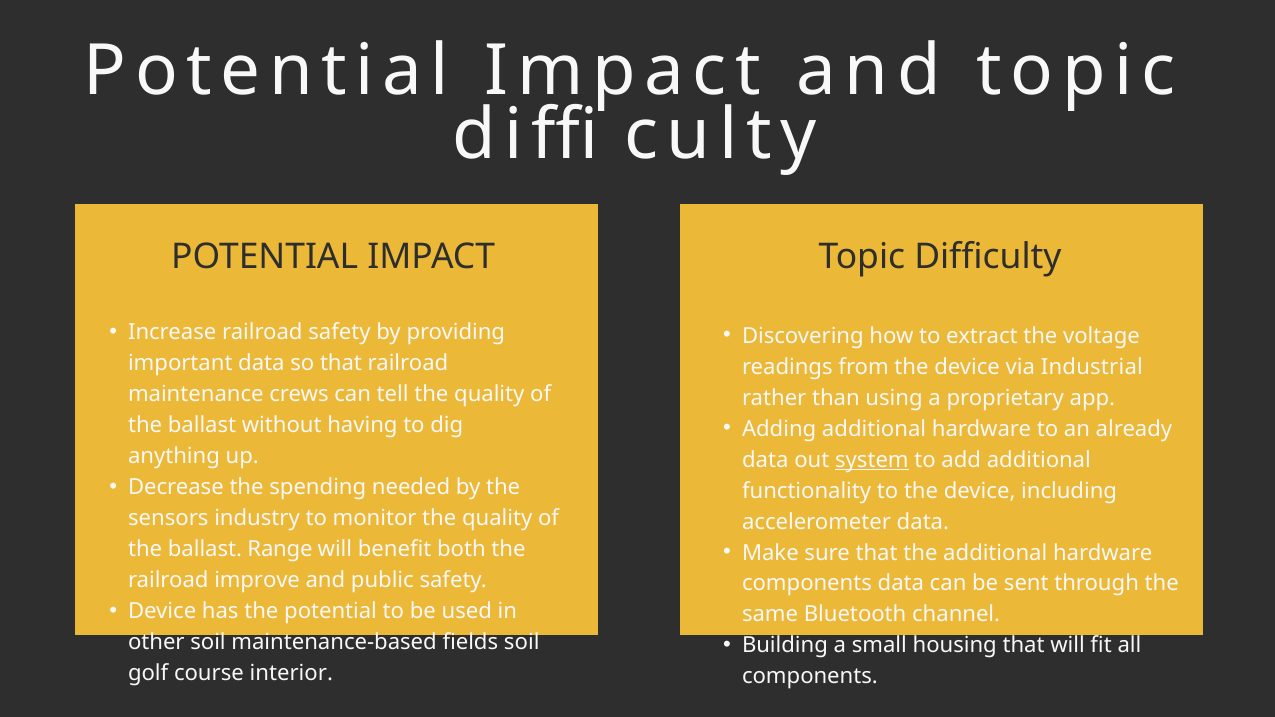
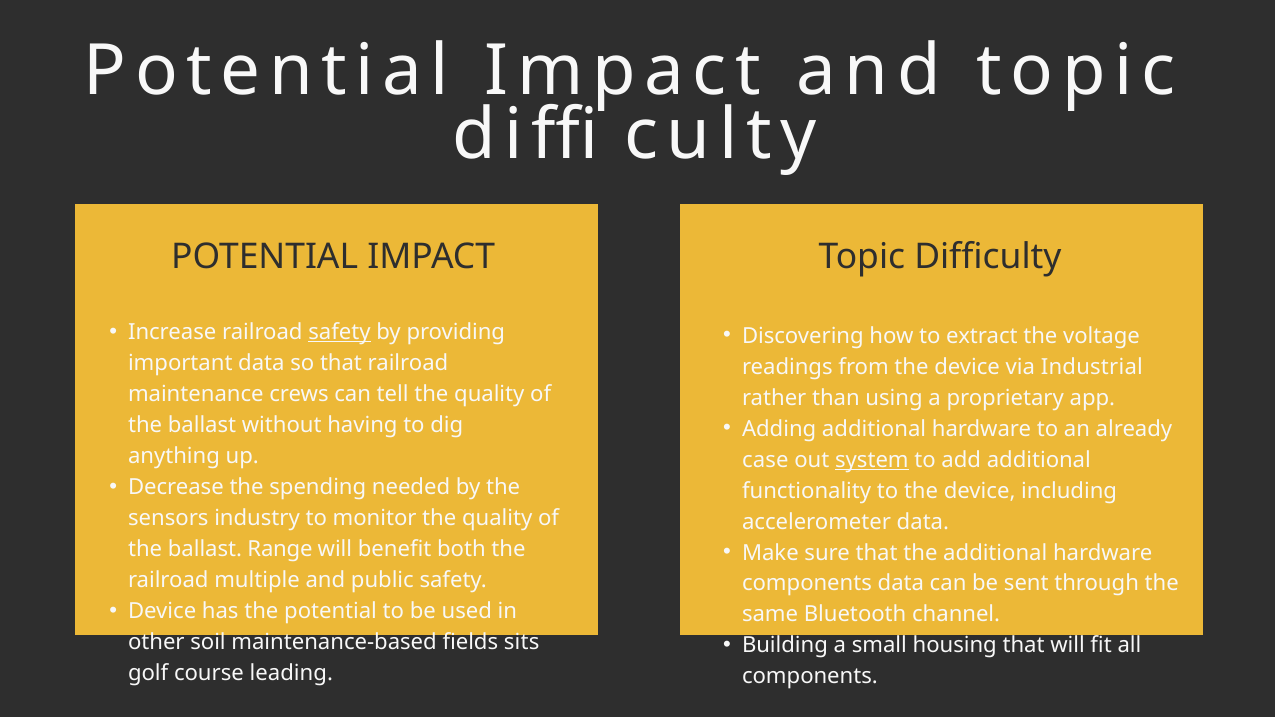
safety underline: none -> present (339, 332)
data: data -> case (765, 460)
improve: improve -> multiple (257, 580)
fields soil: soil -> sits (522, 642)
interior: interior -> leading (291, 673)
